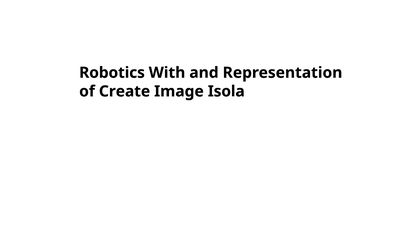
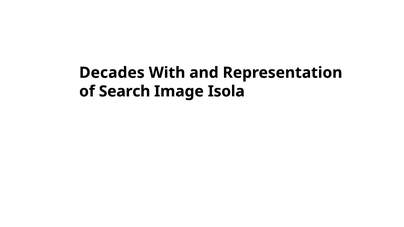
Robotics: Robotics -> Decades (112, 73)
Create: Create -> Search (125, 91)
